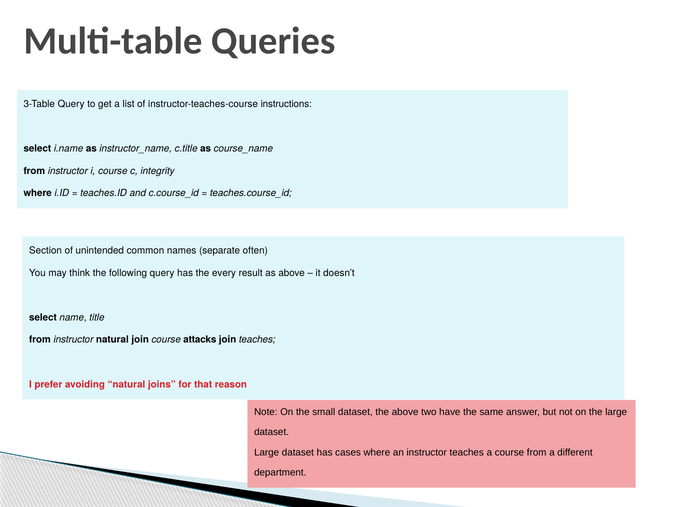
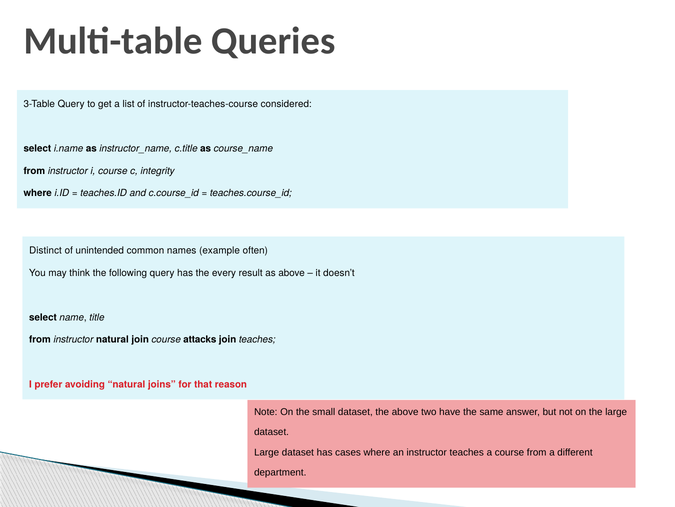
instructions: instructions -> considered (286, 104)
Section: Section -> Distinct (45, 250)
separate: separate -> example (219, 250)
